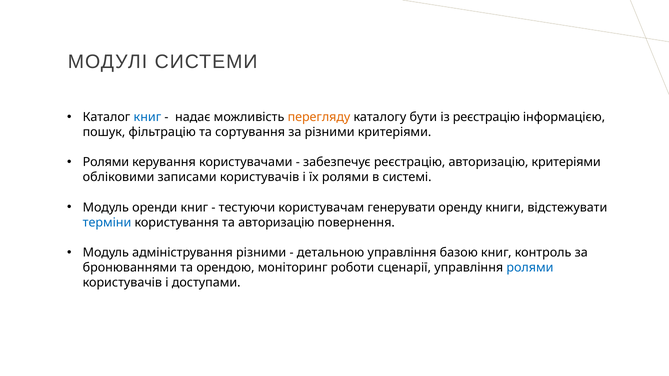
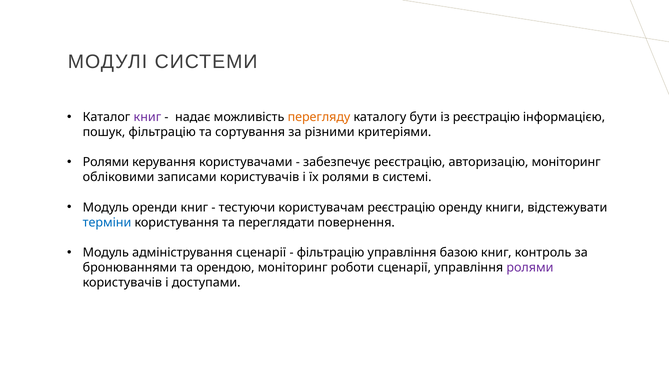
книг colour: blue -> purple (147, 117)
авторизацію критеріями: критеріями -> моніторинг (566, 162)
користувачам генерувати: генерувати -> реєстрацію (401, 208)
та авторизацію: авторизацію -> переглядати (276, 223)
адміністрування різними: різними -> сценарії (261, 253)
детальною: детальною -> фільтрацію (331, 253)
ролями colour: blue -> purple (530, 268)
